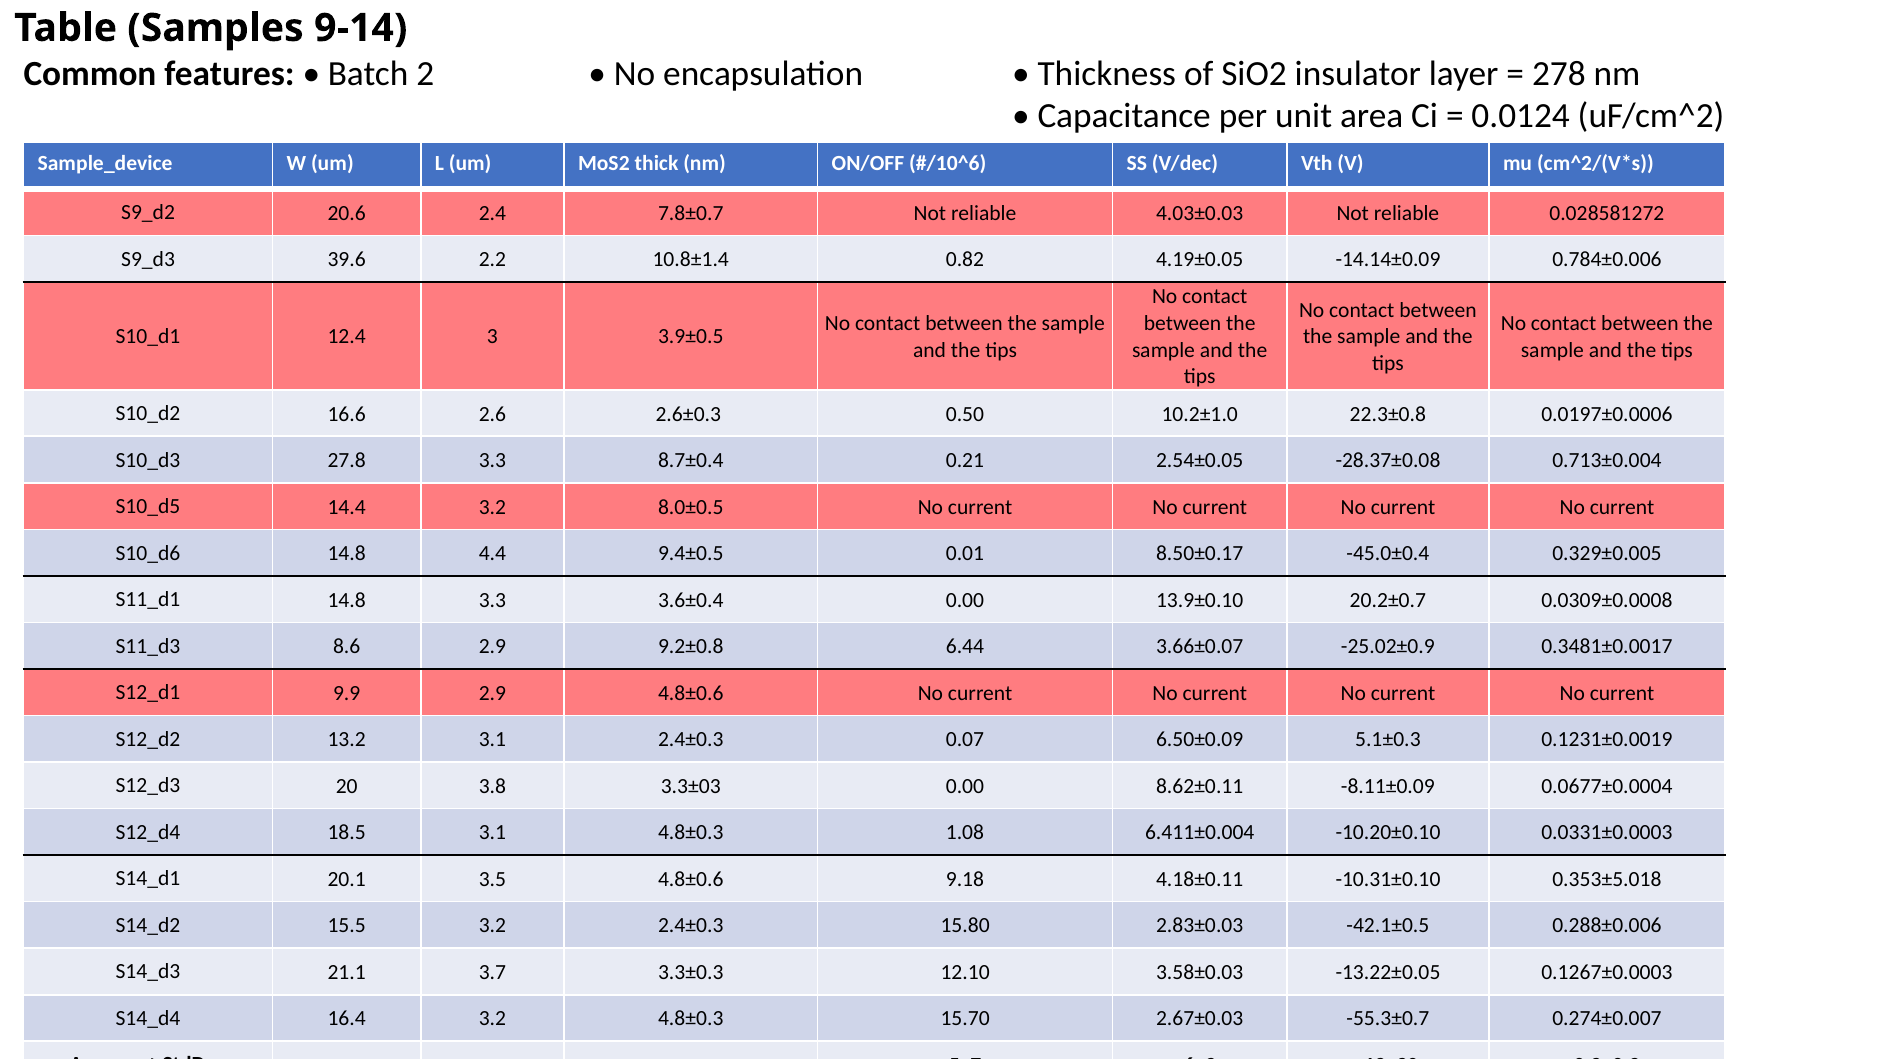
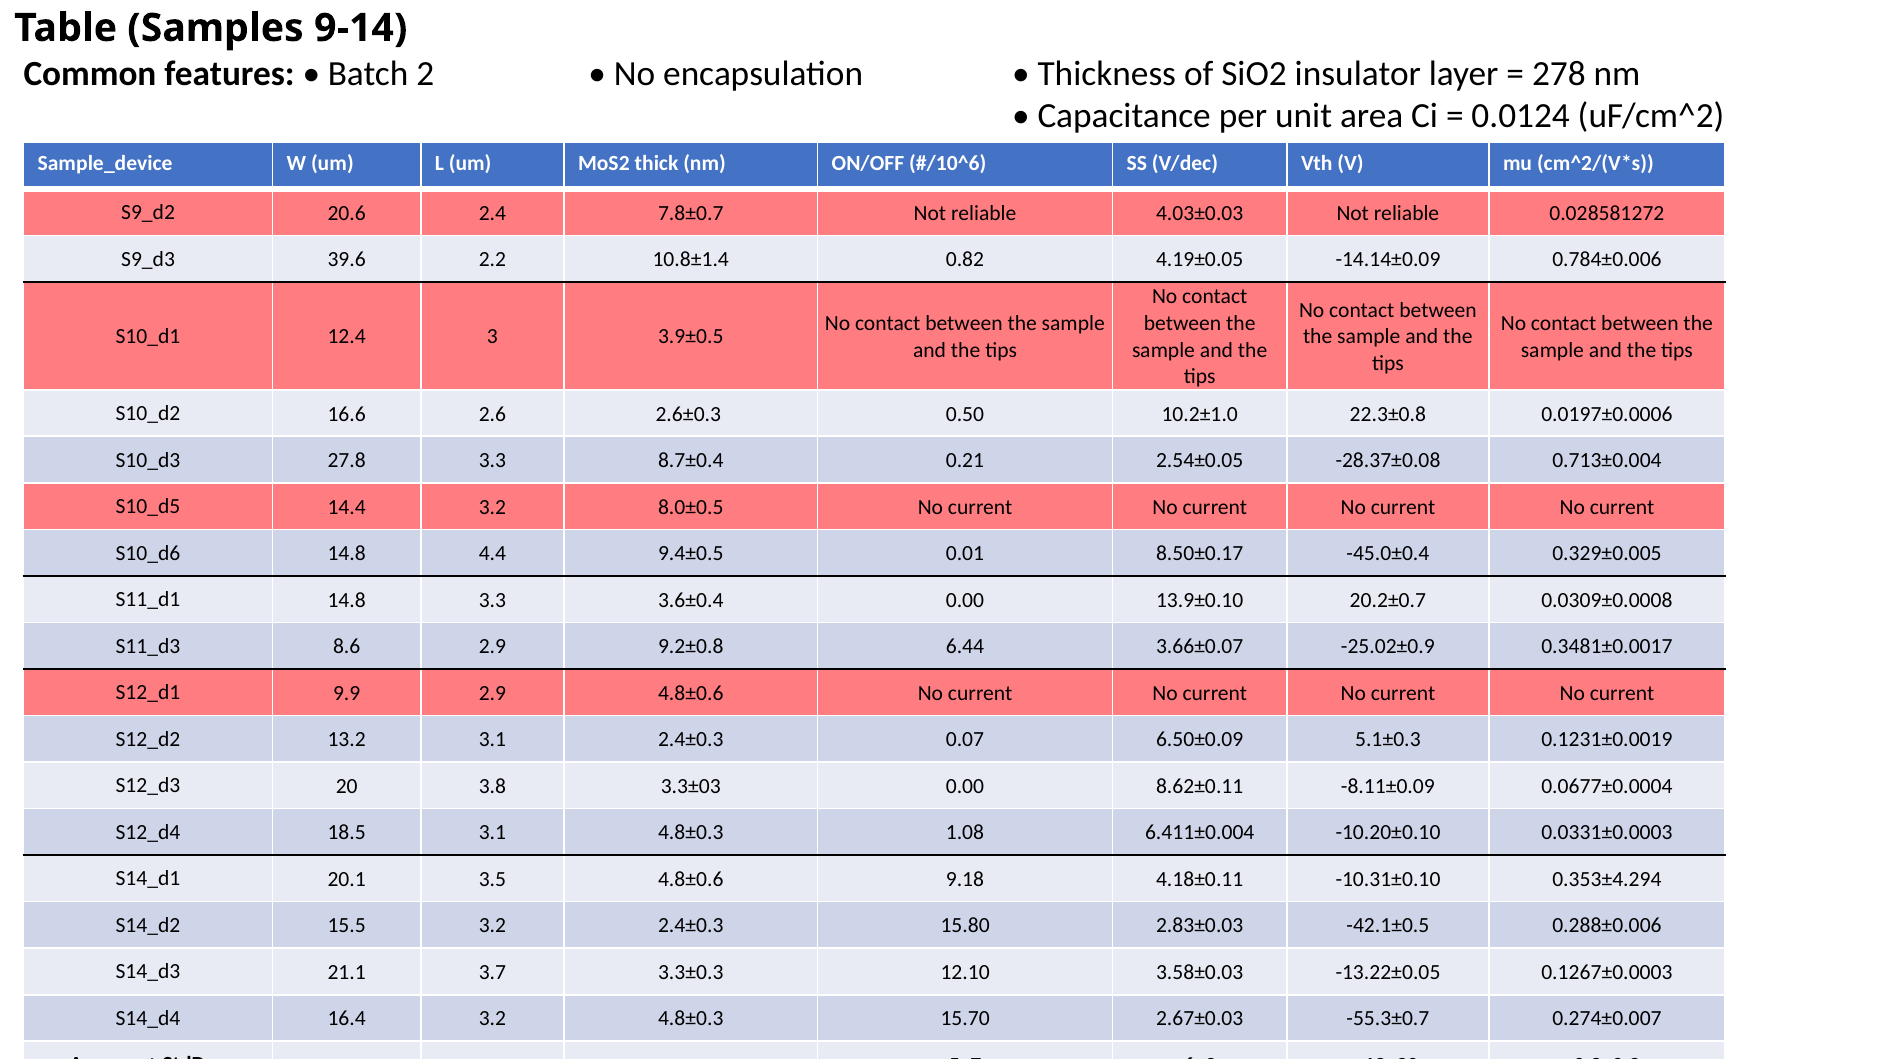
0.353±5.018: 0.353±5.018 -> 0.353±4.294 (1607, 879)
